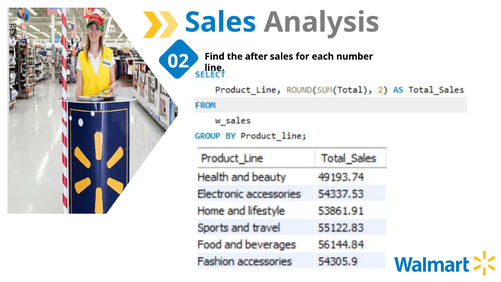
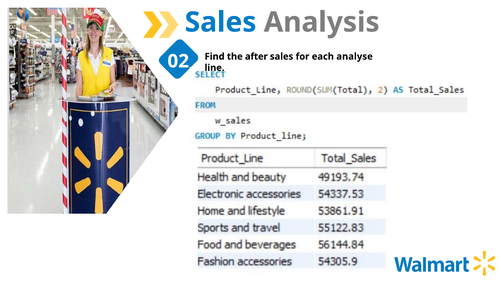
number: number -> analyse (355, 56)
